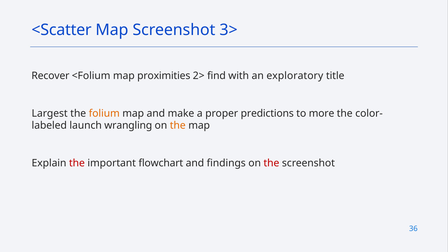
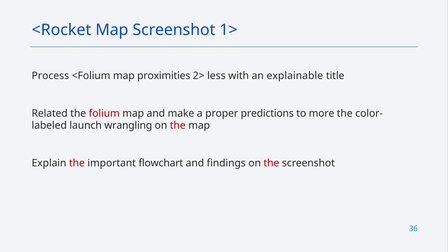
<Scatter: <Scatter -> <Rocket (61, 30)
3>: 3> -> 1> (229, 30)
Recover: Recover -> Process (50, 76)
find: find -> less (216, 76)
exploratory: exploratory -> explainable (295, 76)
Largest: Largest -> Related (50, 113)
folium colour: orange -> red (104, 113)
the colour: orange -> red (178, 126)
